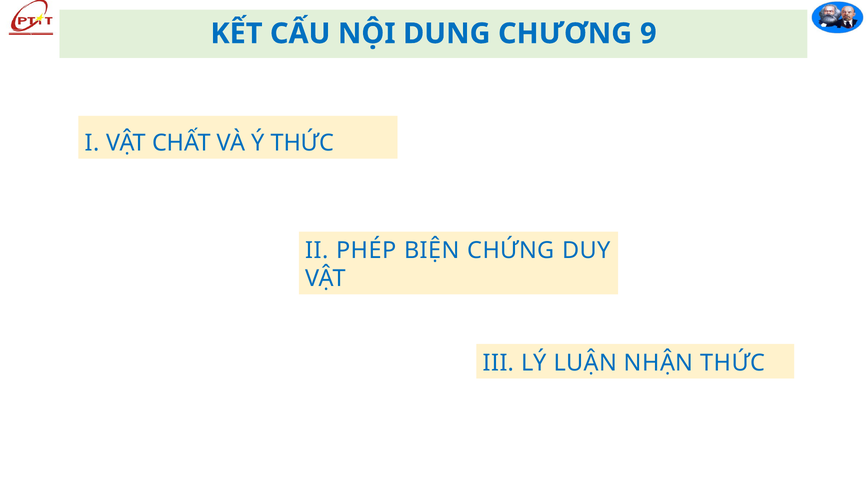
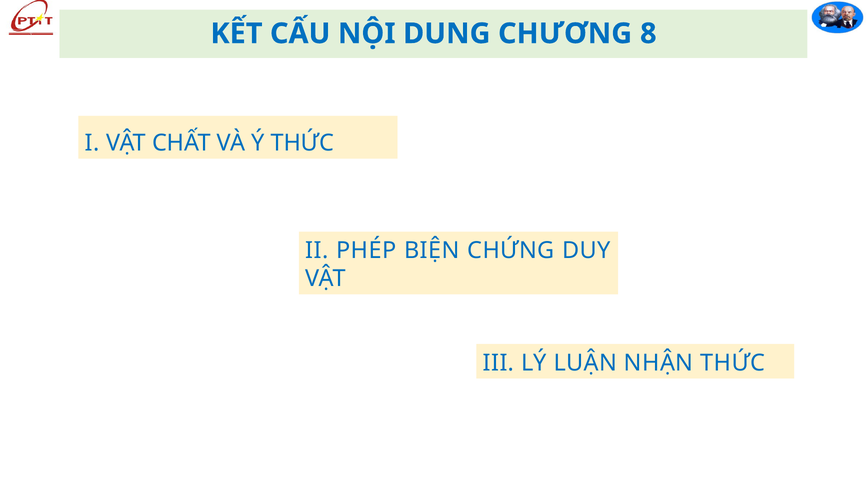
9: 9 -> 8 (648, 34)
